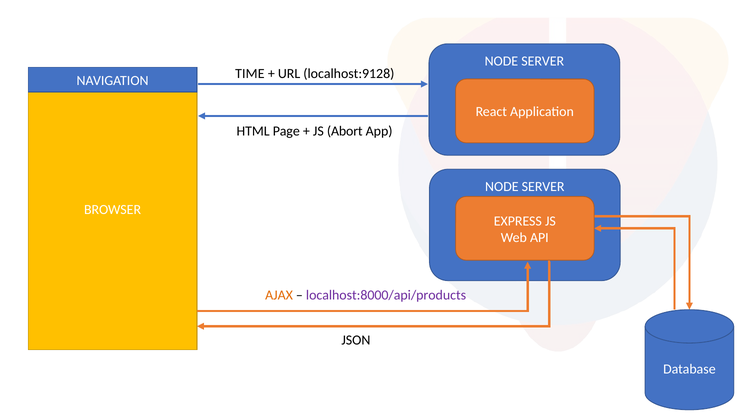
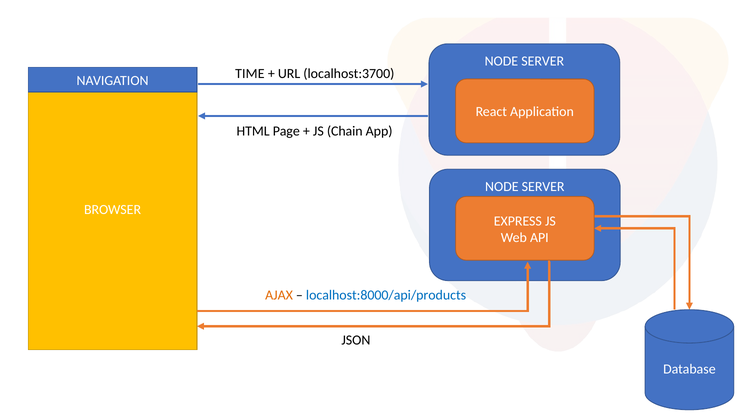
localhost:9128: localhost:9128 -> localhost:3700 (349, 74)
Abort: Abort -> Chain (345, 131)
localhost:8000/api/products colour: purple -> blue (386, 296)
